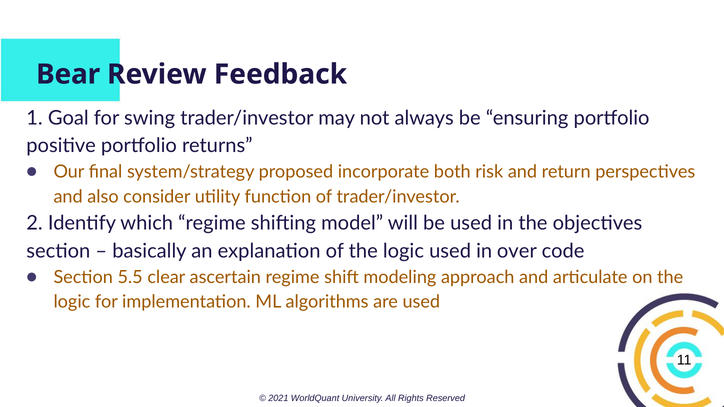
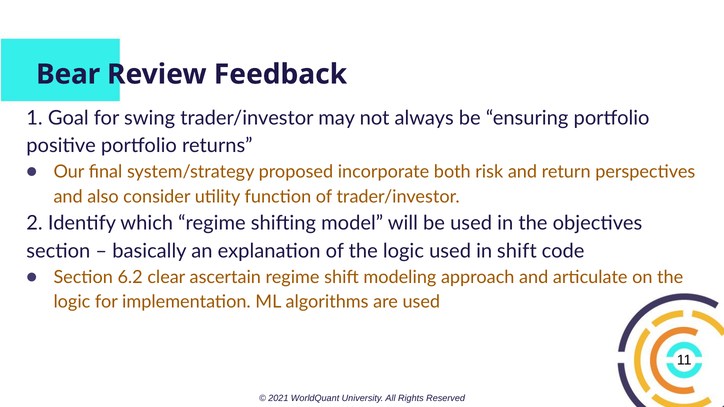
in over: over -> shift (517, 251)
5.5: 5.5 -> 6.2 (130, 277)
